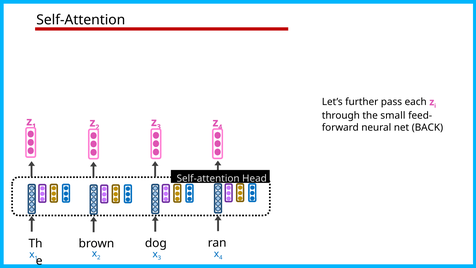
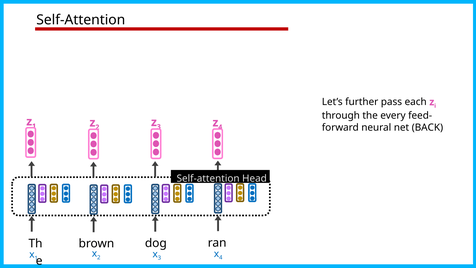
small: small -> every (393, 115)
